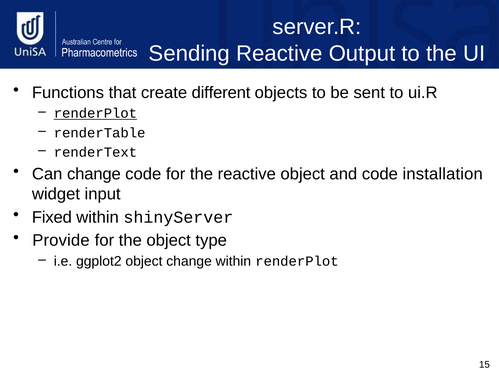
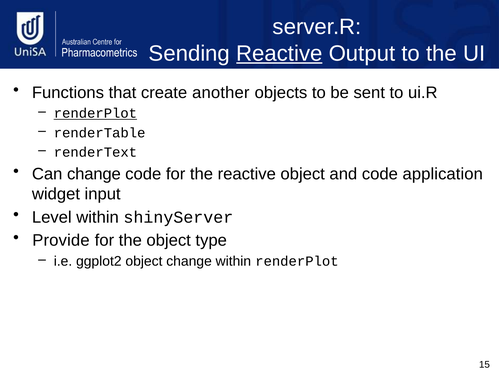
Reactive underline: none -> present (279, 54)
different: different -> another (221, 93)
installation: installation -> application (443, 174)
Fixed: Fixed -> Level (52, 217)
